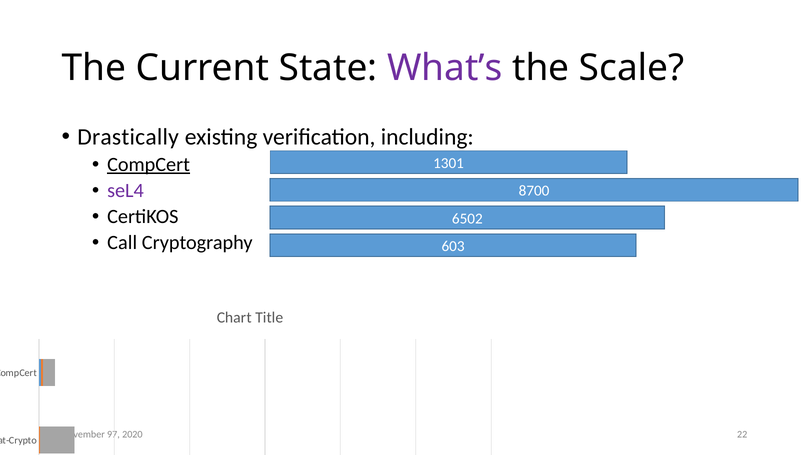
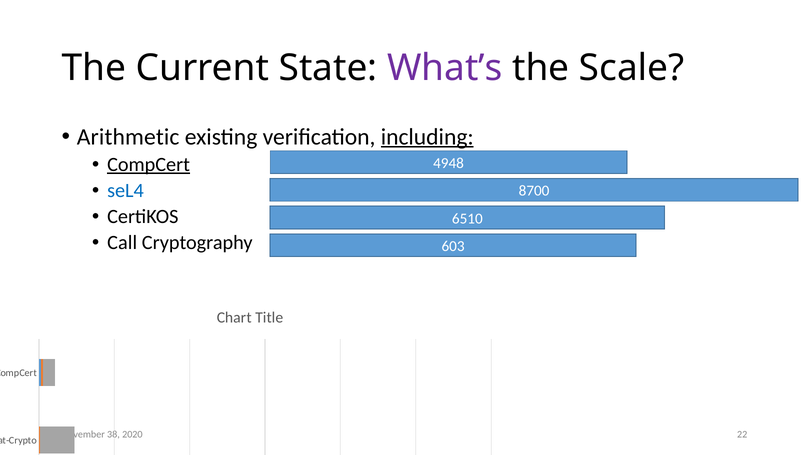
Drastically: Drastically -> Arithmetic (128, 137)
including underline: none -> present (427, 137)
1301: 1301 -> 4948 (449, 163)
seL4 colour: purple -> blue (126, 191)
6502: 6502 -> 6510 (467, 219)
97: 97 -> 38 (113, 435)
